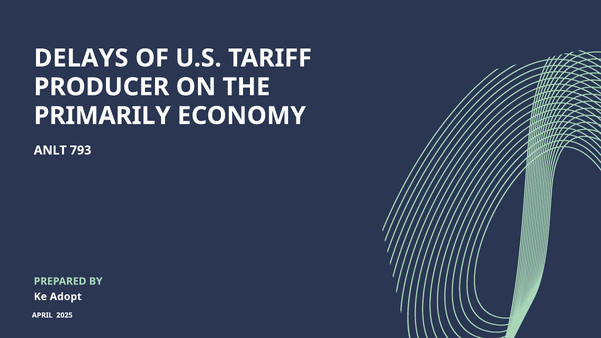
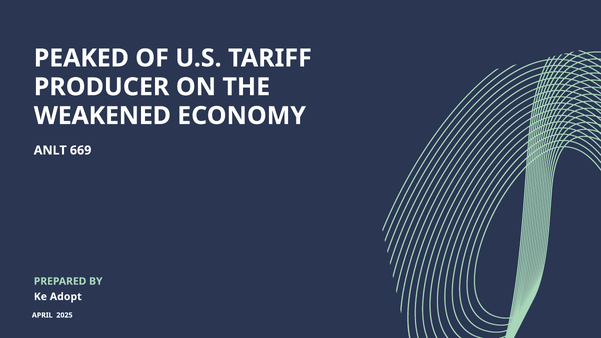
DELAYS: DELAYS -> PEAKED (81, 58)
PRIMARILY: PRIMARILY -> WEAKENED (102, 116)
793: 793 -> 669 (81, 150)
